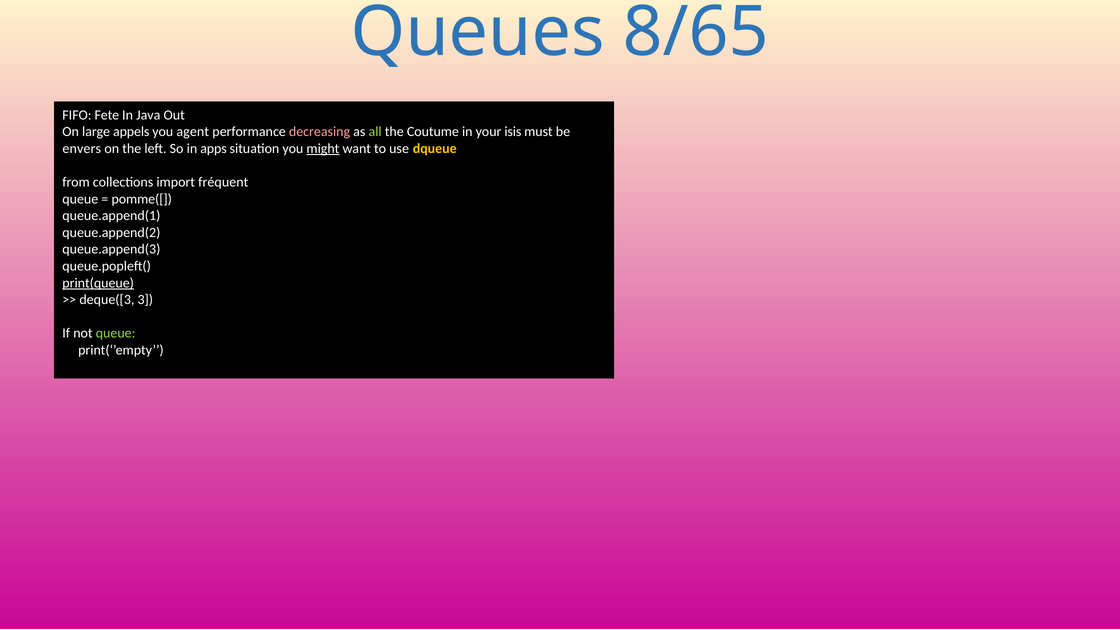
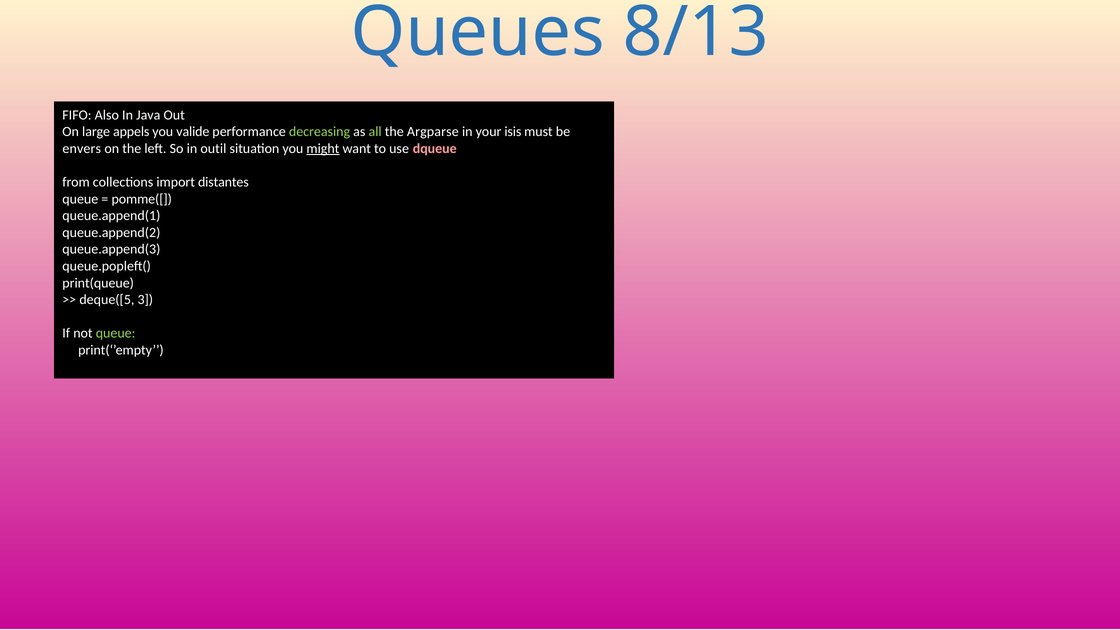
8/65: 8/65 -> 8/13 (696, 32)
Fete: Fete -> Also (107, 115)
agent: agent -> valide (193, 132)
decreasing colour: pink -> light green (320, 132)
Coutume: Coutume -> Argparse (433, 132)
apps: apps -> outil (213, 149)
dqueue colour: yellow -> pink (435, 149)
fréquent: fréquent -> distantes (223, 182)
print(queue underline: present -> none (98, 283)
deque([3: deque([3 -> deque([5 (107, 300)
